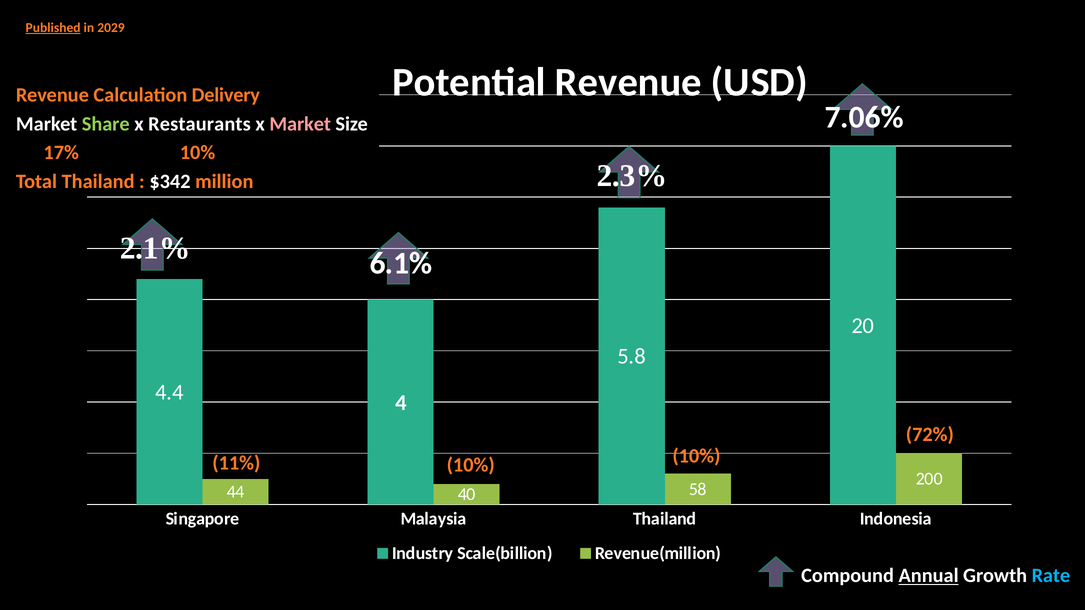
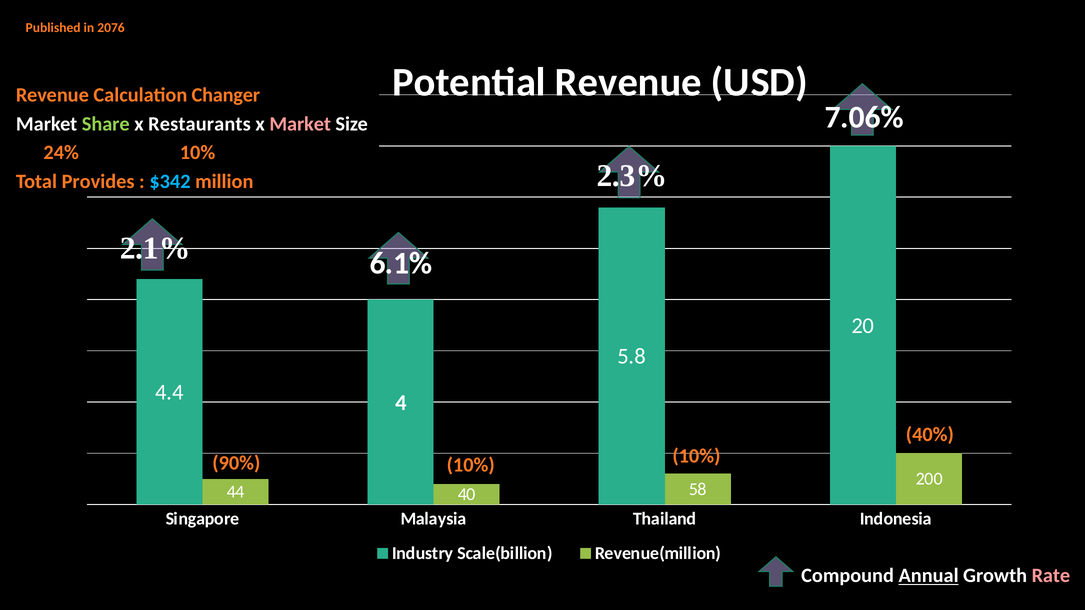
Published underline: present -> none (53, 28)
2029: 2029 -> 2076 (111, 28)
Delivery: Delivery -> Changer (226, 95)
17%: 17% -> 24% (61, 153)
Total Thailand: Thailand -> Provides (98, 182)
$342 colour: white -> light blue (170, 182)
72%: 72% -> 40% (930, 435)
11%: 11% -> 90% (236, 463)
Rate colour: light blue -> pink (1051, 576)
